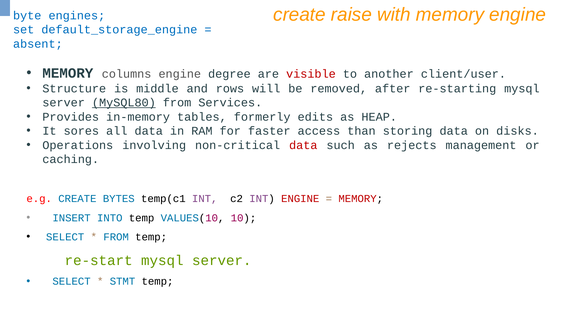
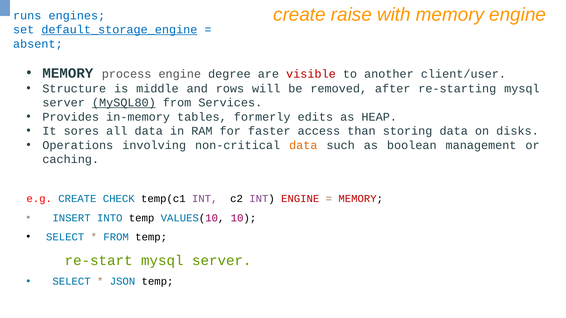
byte: byte -> runs (27, 16)
default_storage_engine underline: none -> present (119, 30)
columns: columns -> process (127, 74)
data colour: red -> orange (303, 145)
rejects: rejects -> boolean (412, 145)
BYTES: BYTES -> CHECK (119, 199)
STMT: STMT -> JSON (122, 282)
